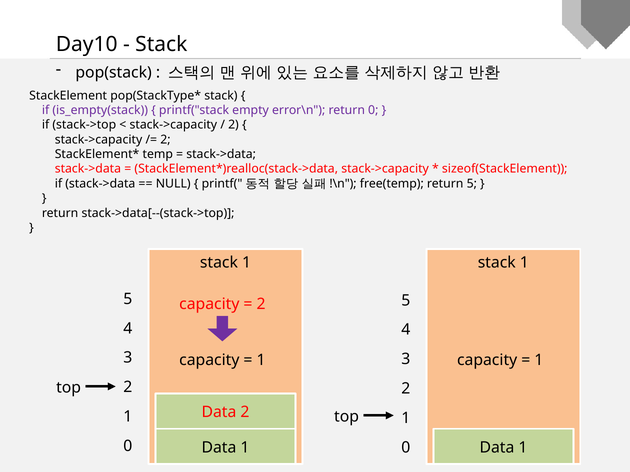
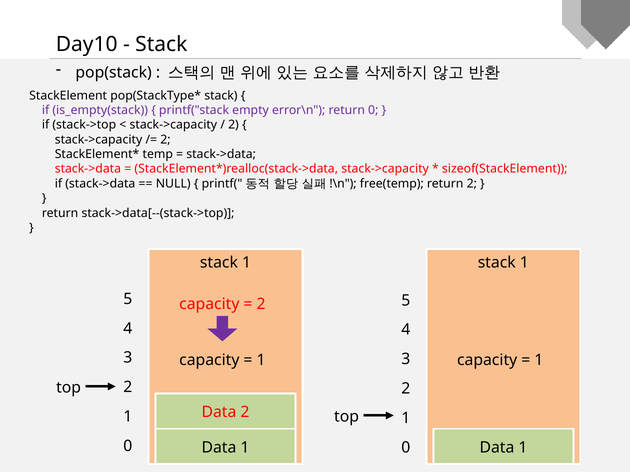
return 5: 5 -> 2 (472, 184)
